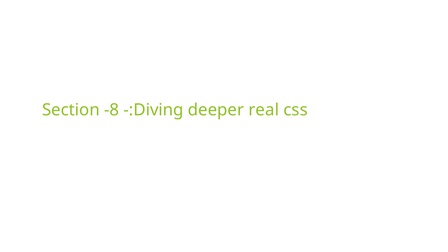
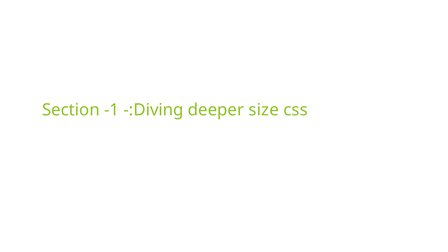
-8: -8 -> -1 (112, 110)
real: real -> size (264, 110)
